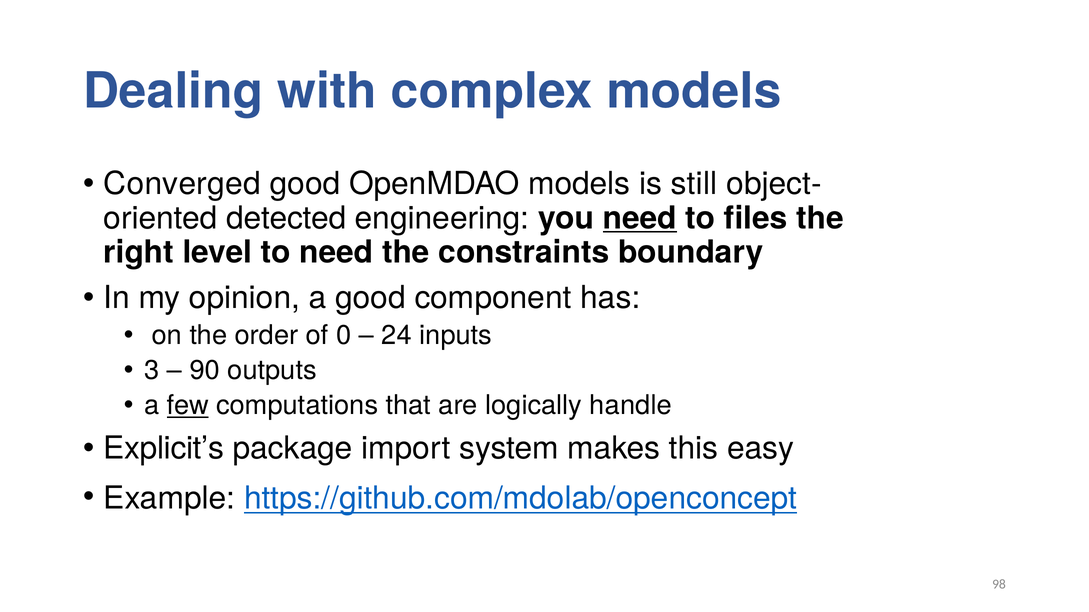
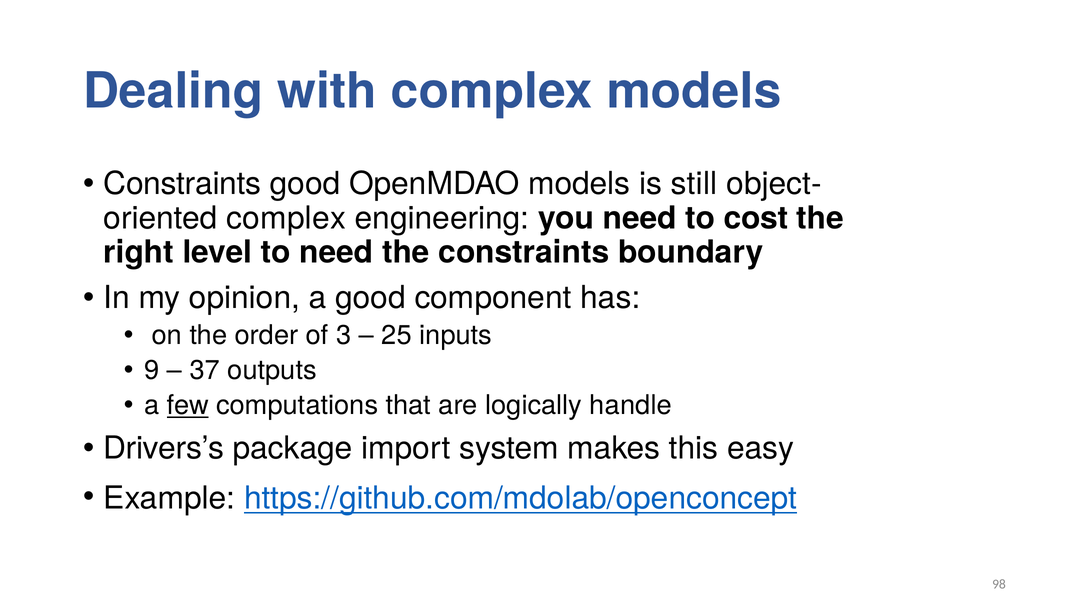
Converged: Converged -> Constraints (182, 184)
detected: detected -> complex (286, 218)
need underline: present -> none (640, 218)
files: files -> cost (756, 218)
0: 0 -> 3 (344, 336)
24: 24 -> 25 (397, 336)
3: 3 -> 9 (152, 371)
90: 90 -> 37 (205, 371)
Explicit’s: Explicit’s -> Drivers’s (164, 449)
